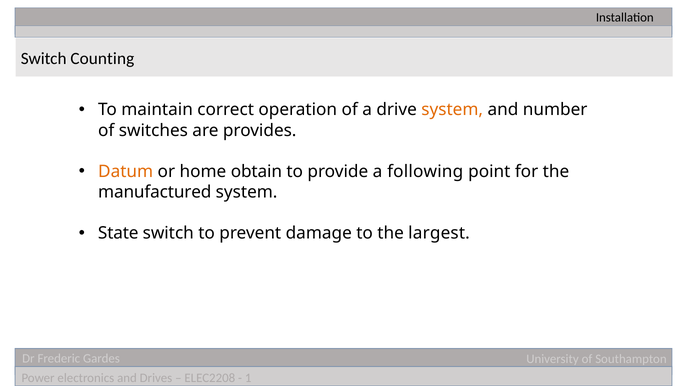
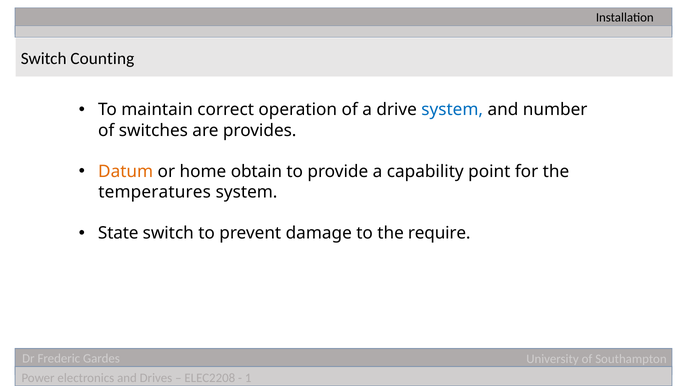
system colour: orange -> blue (452, 110)
following: following -> capability (425, 172)
manufactured: manufactured -> temperatures (155, 192)
largest: largest -> require (439, 234)
